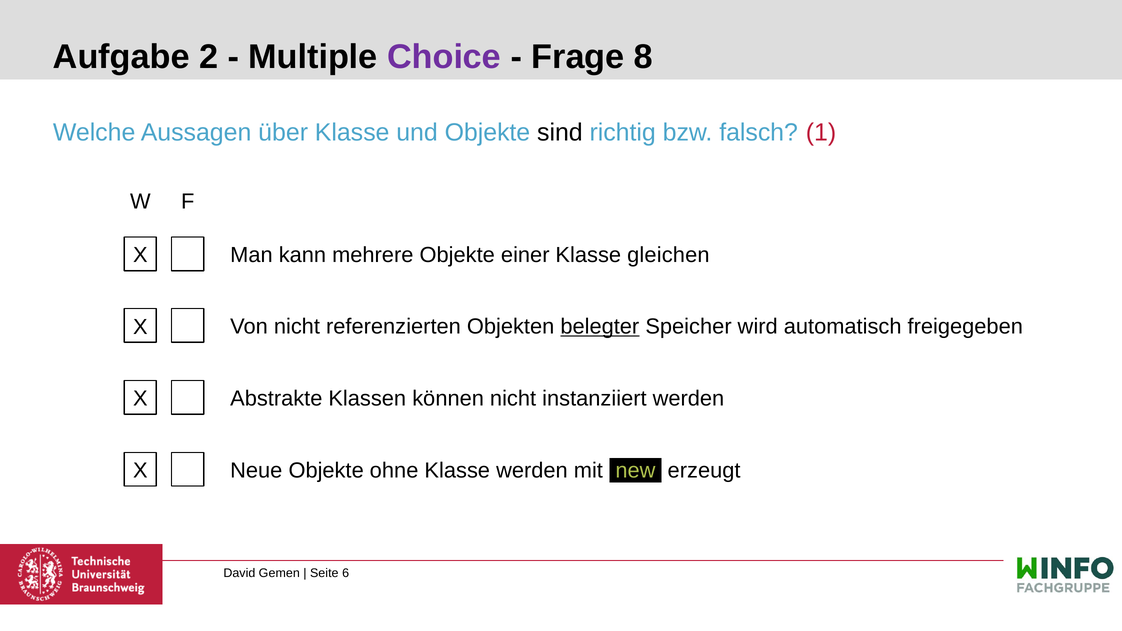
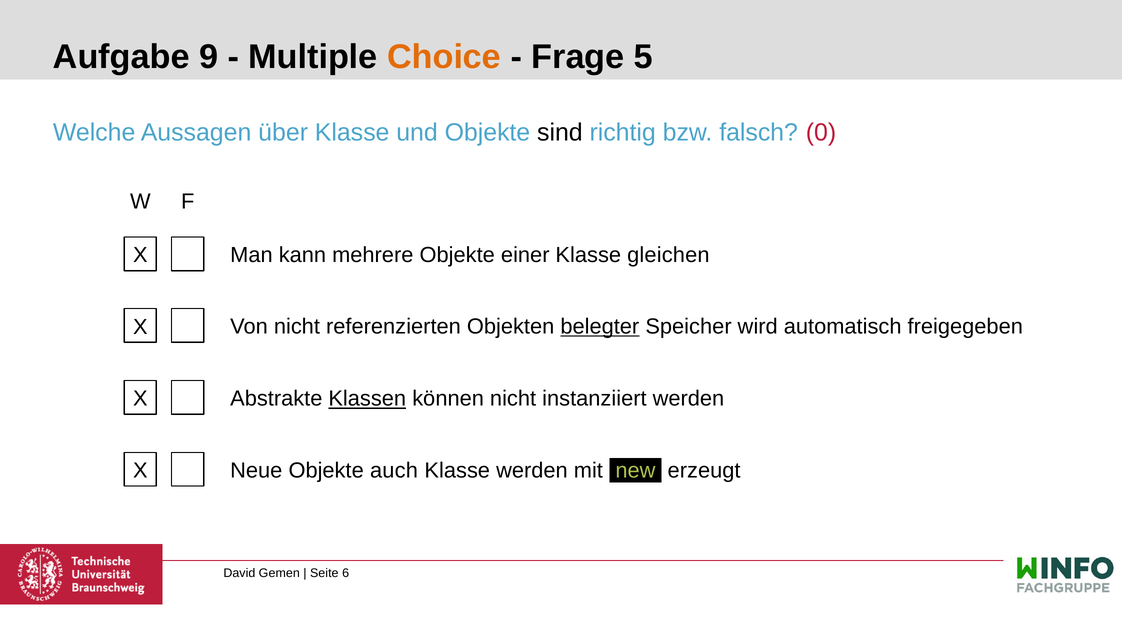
2: 2 -> 9 (209, 57)
Choice colour: purple -> orange (444, 57)
8: 8 -> 5 (643, 57)
1: 1 -> 0 (821, 133)
Klassen underline: none -> present (367, 399)
ohne: ohne -> auch (394, 471)
